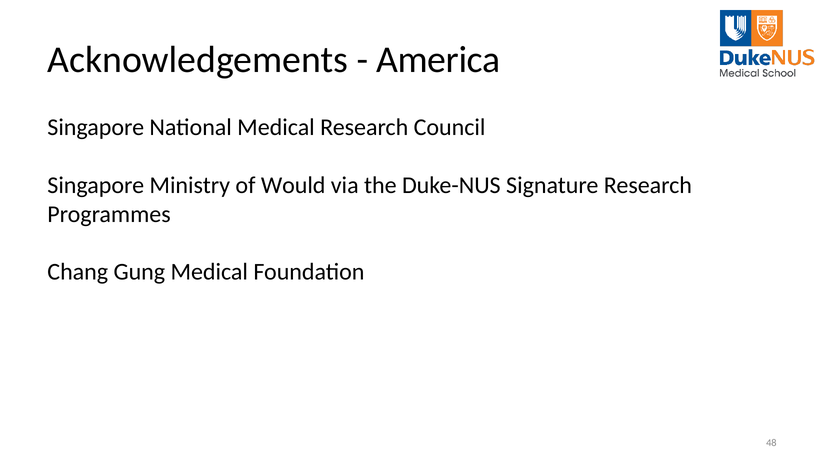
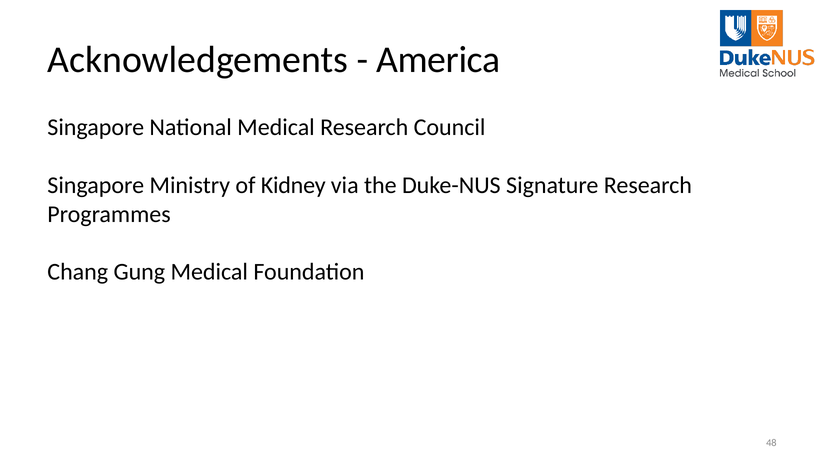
Would: Would -> Kidney (293, 185)
